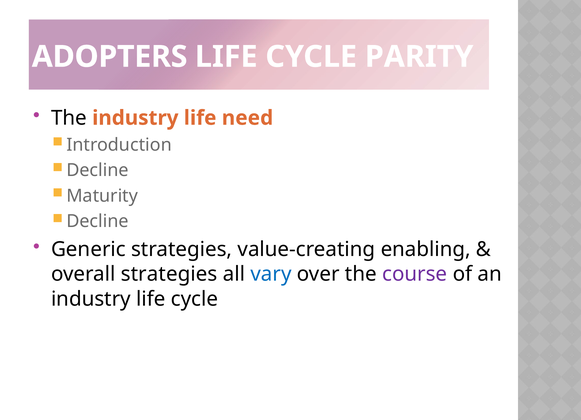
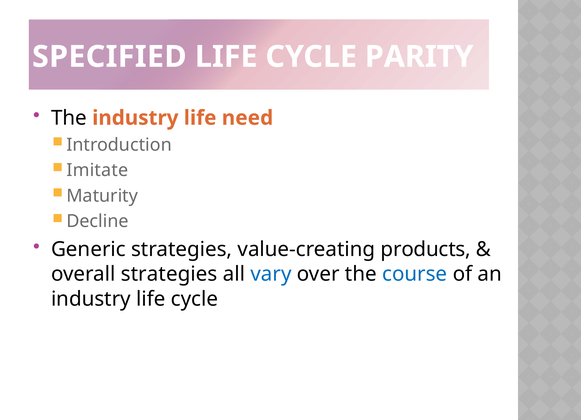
ADOPTERS: ADOPTERS -> SPECIFIED (109, 57)
Decline: Decline -> Imitate (97, 170)
enabling: enabling -> products (426, 249)
course colour: purple -> blue (415, 274)
